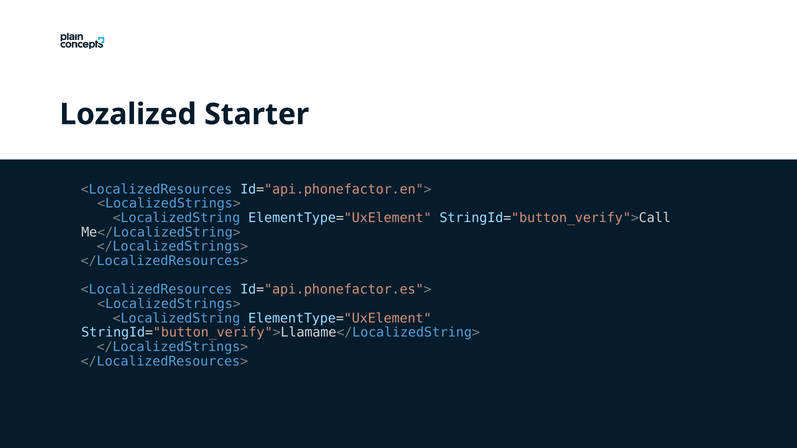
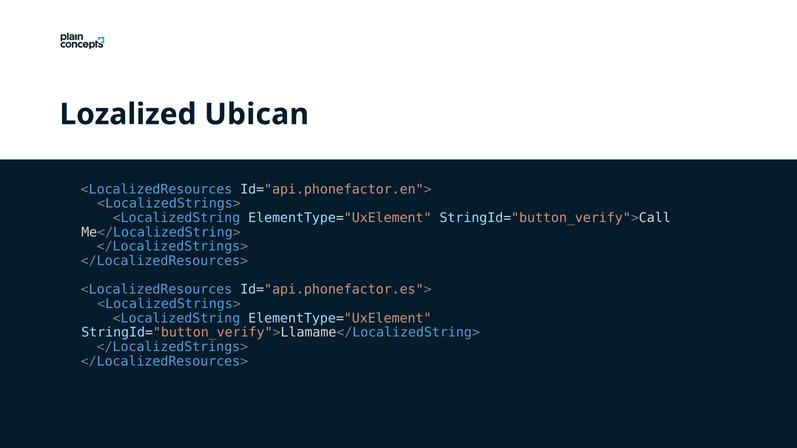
Starter: Starter -> Ubican (257, 114)
